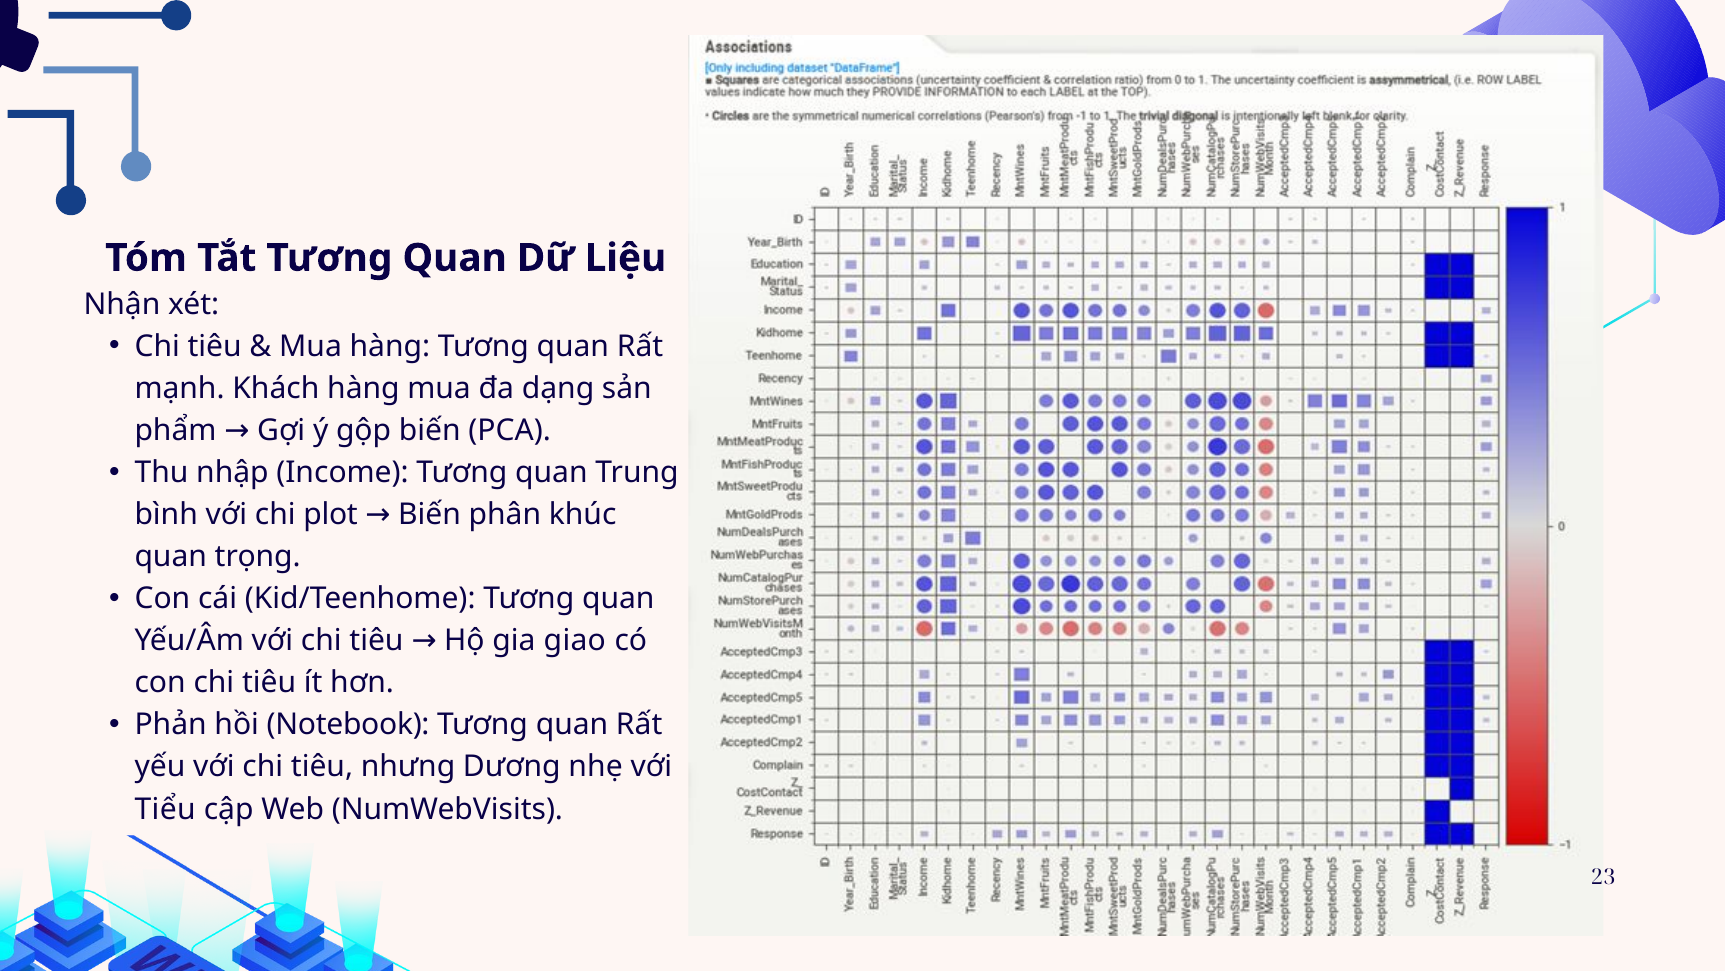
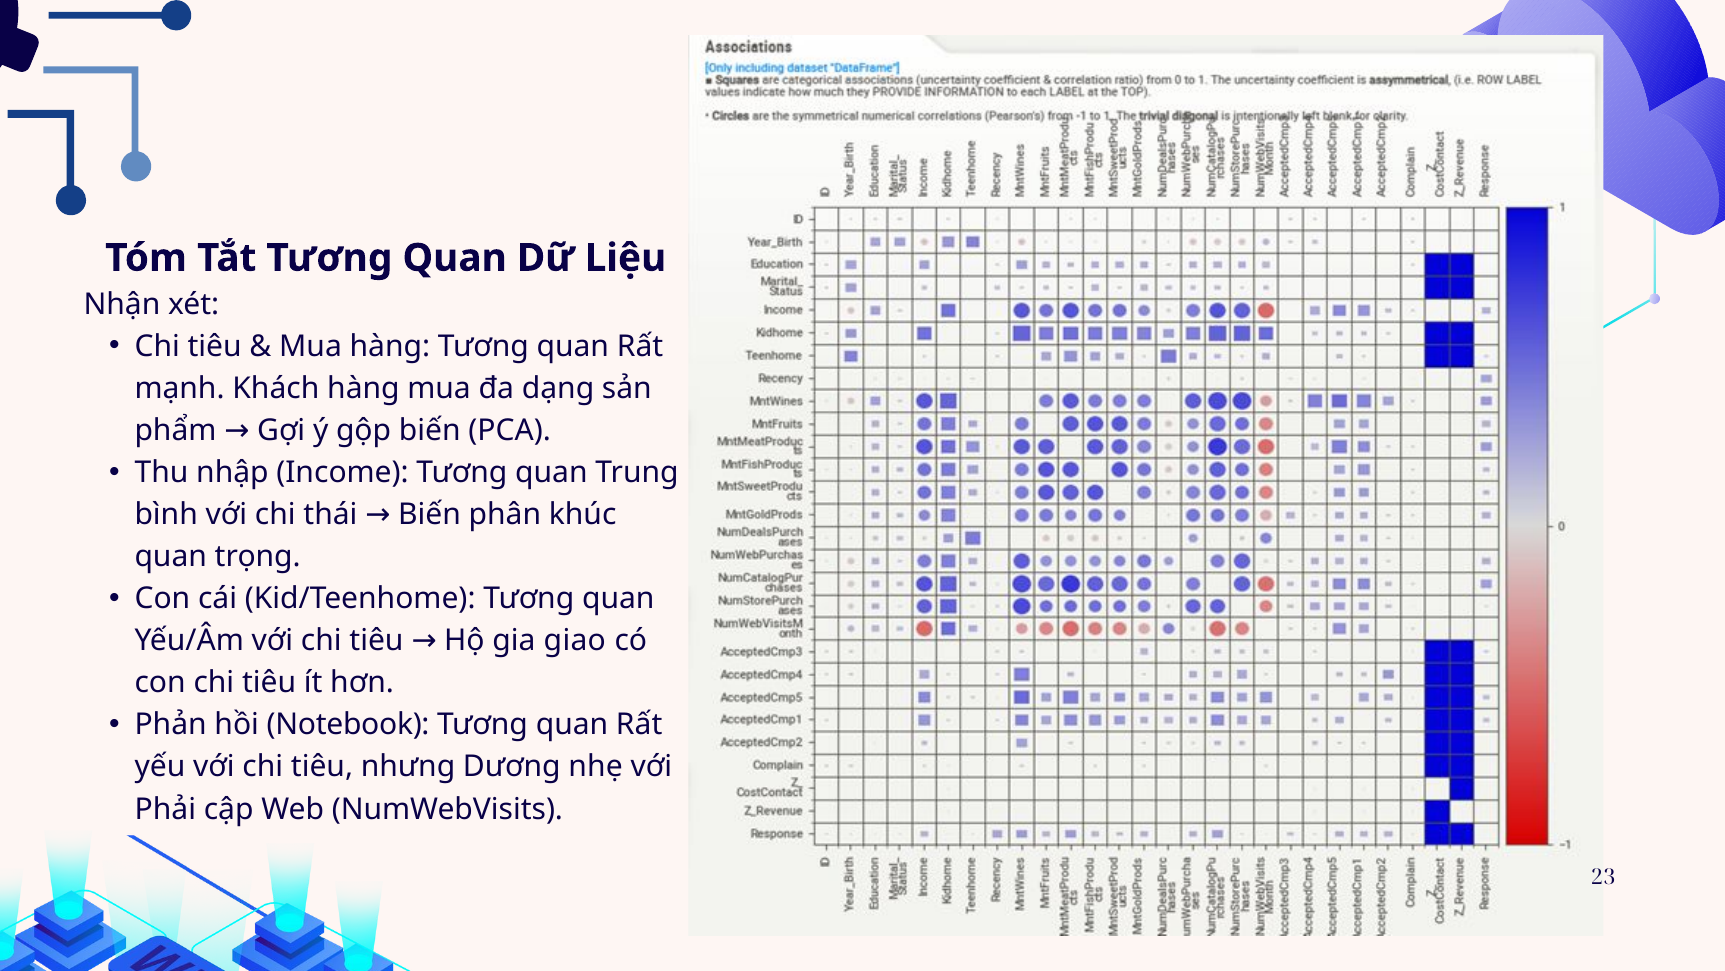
plot: plot -> thái (330, 514)
Tiểu: Tiểu -> Phải (165, 809)
